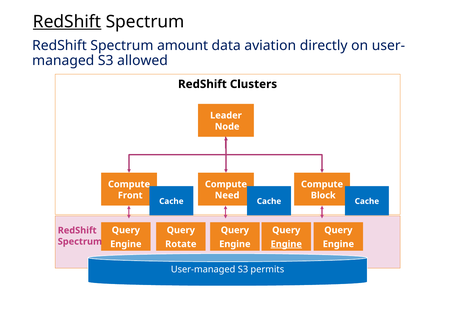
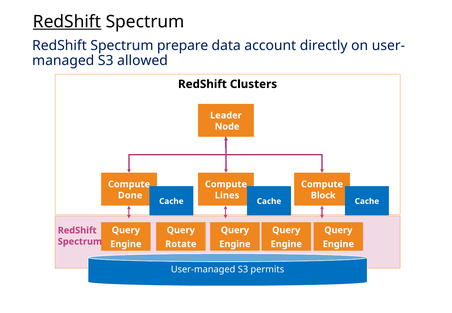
amount: amount -> prepare (183, 46)
aviation: aviation -> account (270, 46)
Front: Front -> Done (130, 195)
Need: Need -> Lines (227, 195)
Engine underline: present -> none (286, 244)
